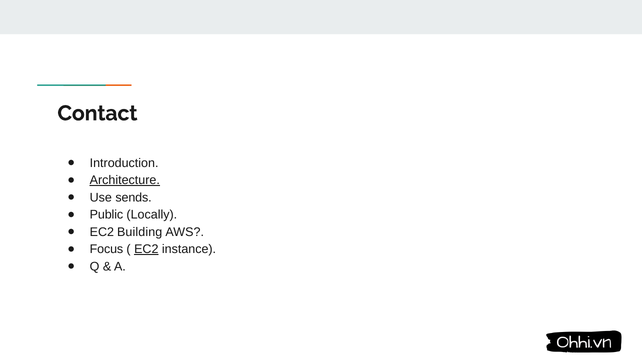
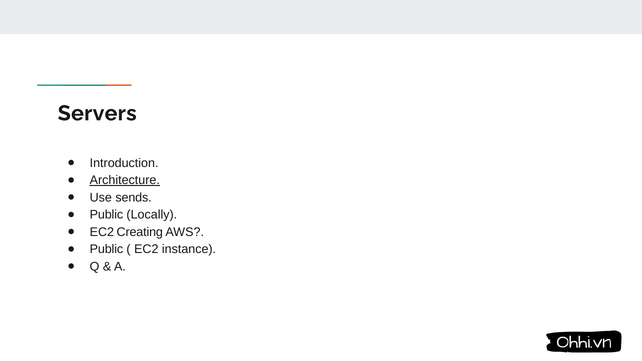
Contact: Contact -> Servers (97, 113)
Building: Building -> Creating (140, 232)
Focus: Focus -> Public (106, 249)
EC2 underline: present -> none (146, 249)
